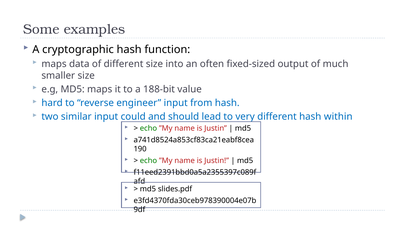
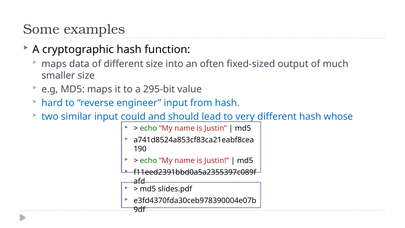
188-bit: 188-bit -> 295-bit (159, 89)
within: within -> whose (338, 117)
